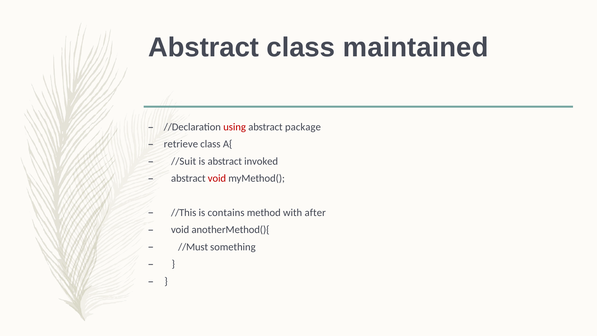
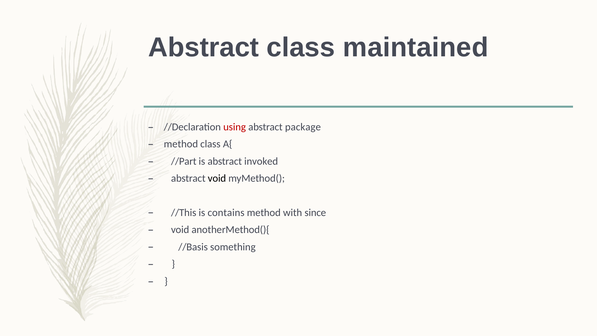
retrieve: retrieve -> method (181, 144)
//Suit: //Suit -> //Part (184, 161)
void colour: red -> black (217, 178)
after: after -> since (315, 212)
//Must: //Must -> //Basis (193, 247)
